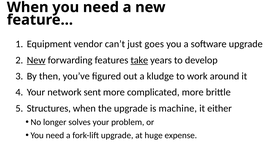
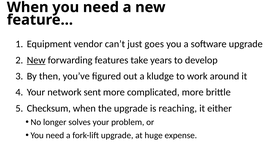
take underline: present -> none (139, 60)
Structures: Structures -> Checksum (49, 109)
machine: machine -> reaching (178, 109)
